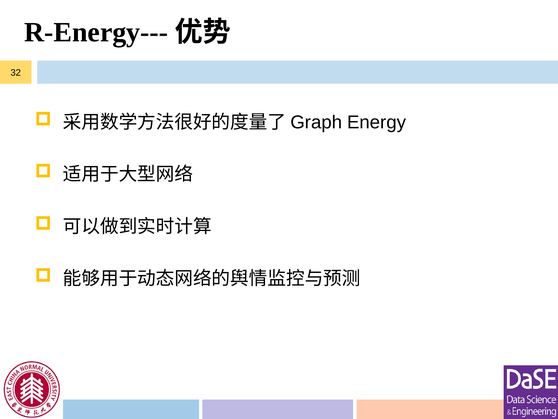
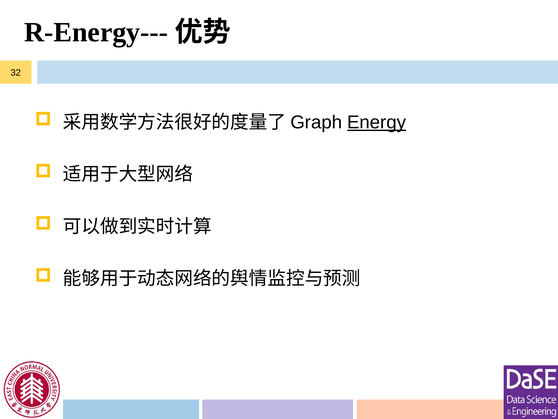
Energy underline: none -> present (377, 122)
